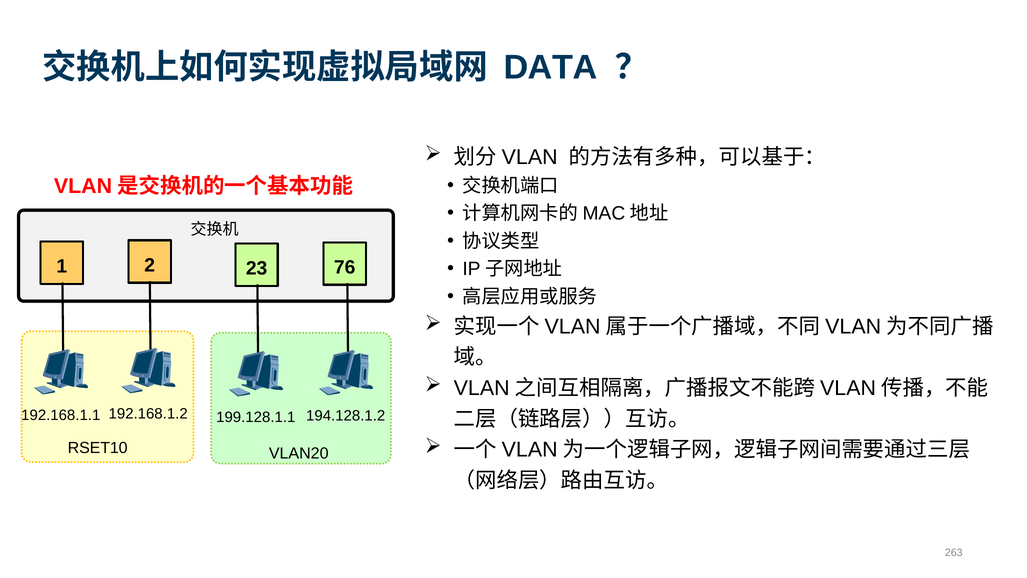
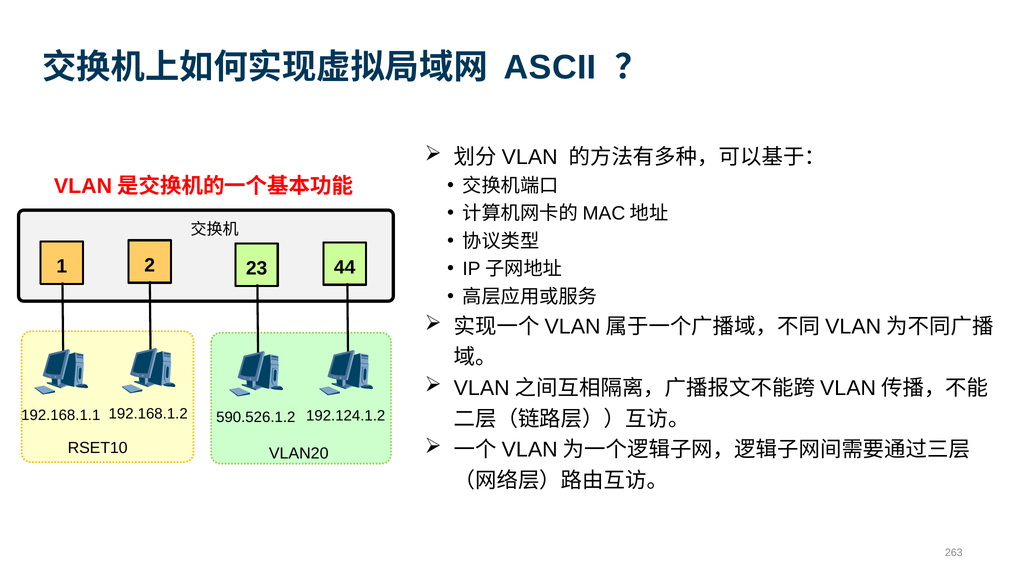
DATA: DATA -> ASCII (550, 68)
76: 76 -> 44 (345, 267)
199.128.1.1: 199.128.1.1 -> 590.526.1.2 (256, 417)
194.128.1.2: 194.128.1.2 -> 192.124.1.2 (346, 416)
